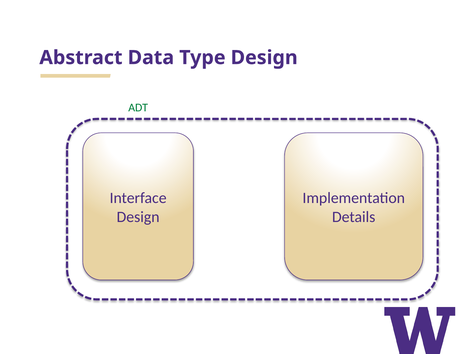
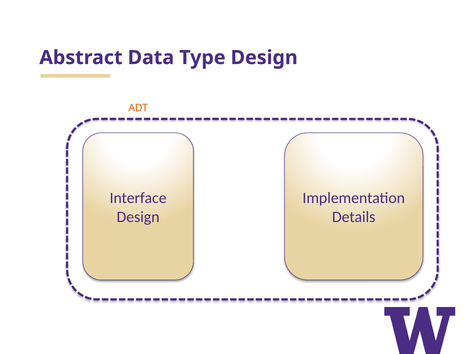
ADT colour: green -> orange (138, 107)
